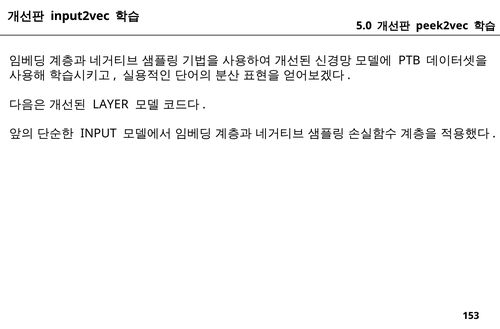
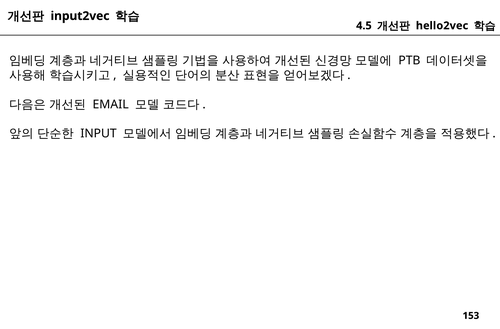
5.0: 5.0 -> 4.5 (364, 26)
peek2vec: peek2vec -> hello2vec (442, 26)
LAYER: LAYER -> EMAIL (111, 104)
